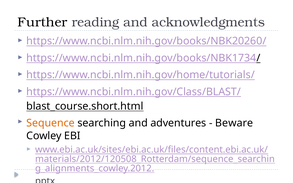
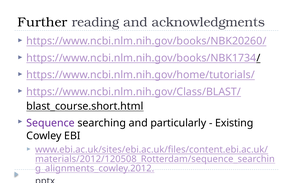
Sequence colour: orange -> purple (51, 123)
adventures: adventures -> particularly (178, 123)
Beware: Beware -> Existing (234, 123)
